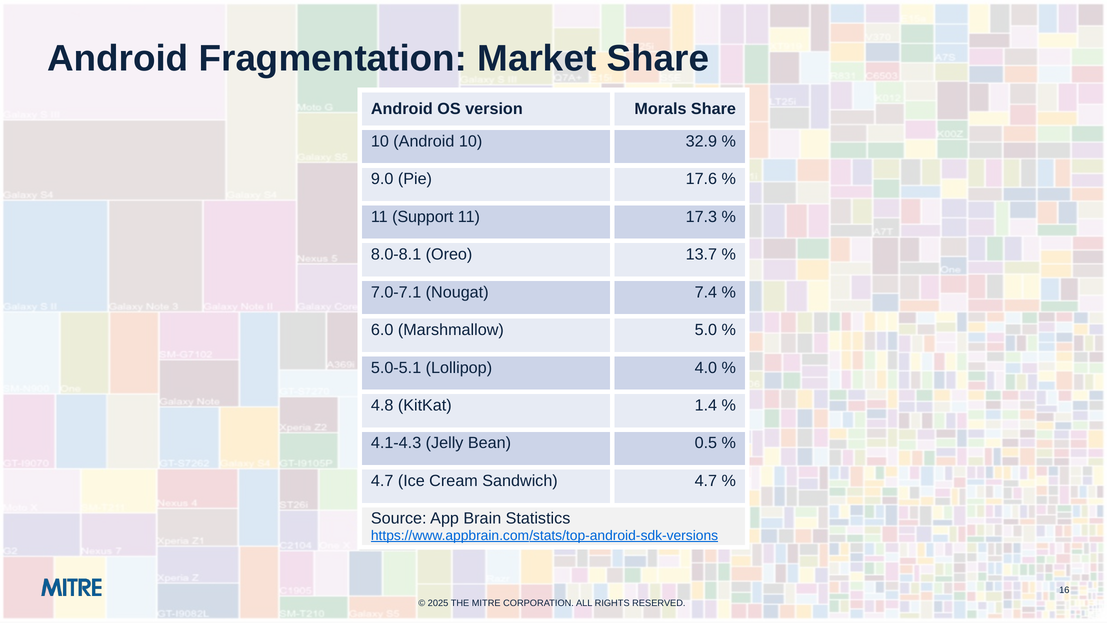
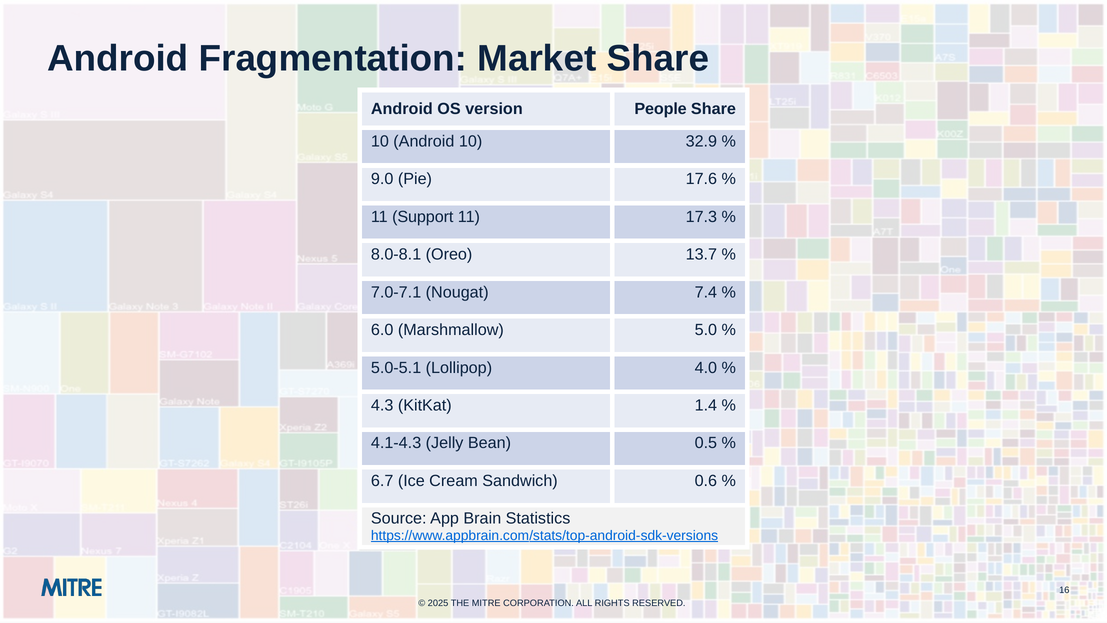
Morals: Morals -> People (661, 109)
4.8: 4.8 -> 4.3 (382, 405)
4.7: 4.7 -> 6.7 (382, 481)
Sandwich 4.7: 4.7 -> 0.6 (706, 481)
